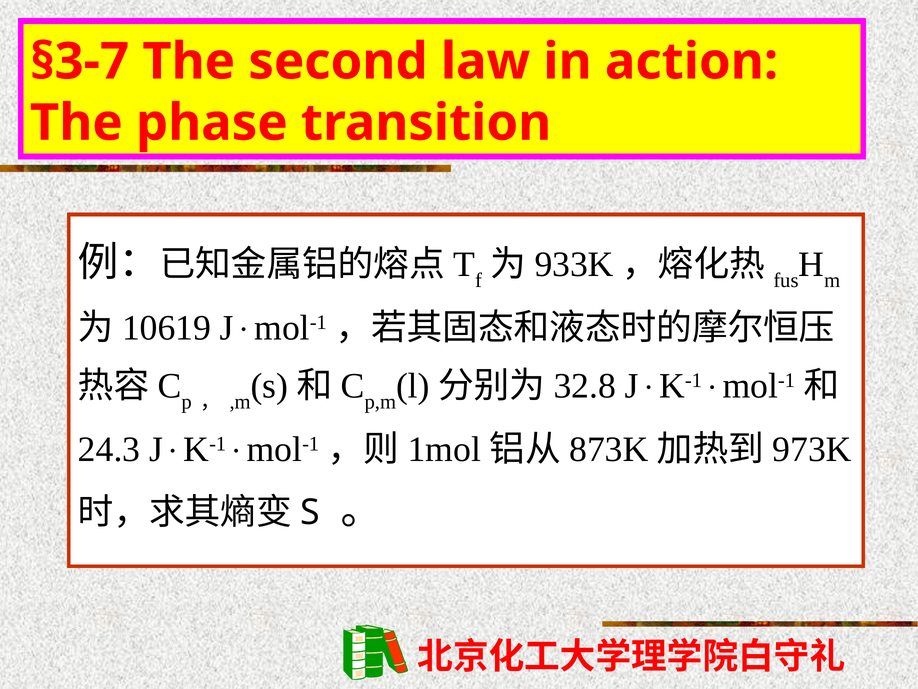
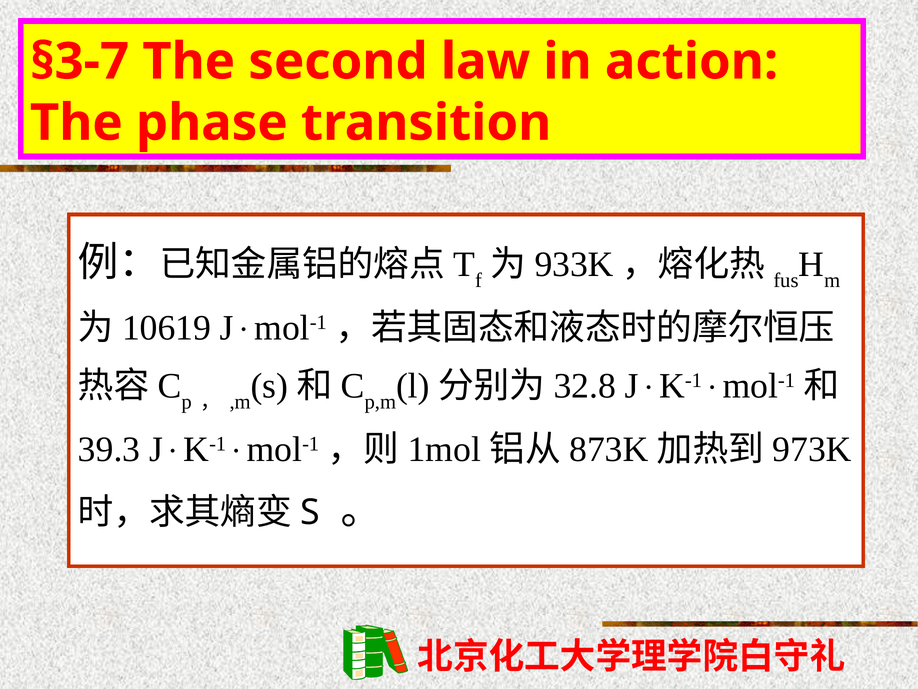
24.3: 24.3 -> 39.3 (109, 449)
